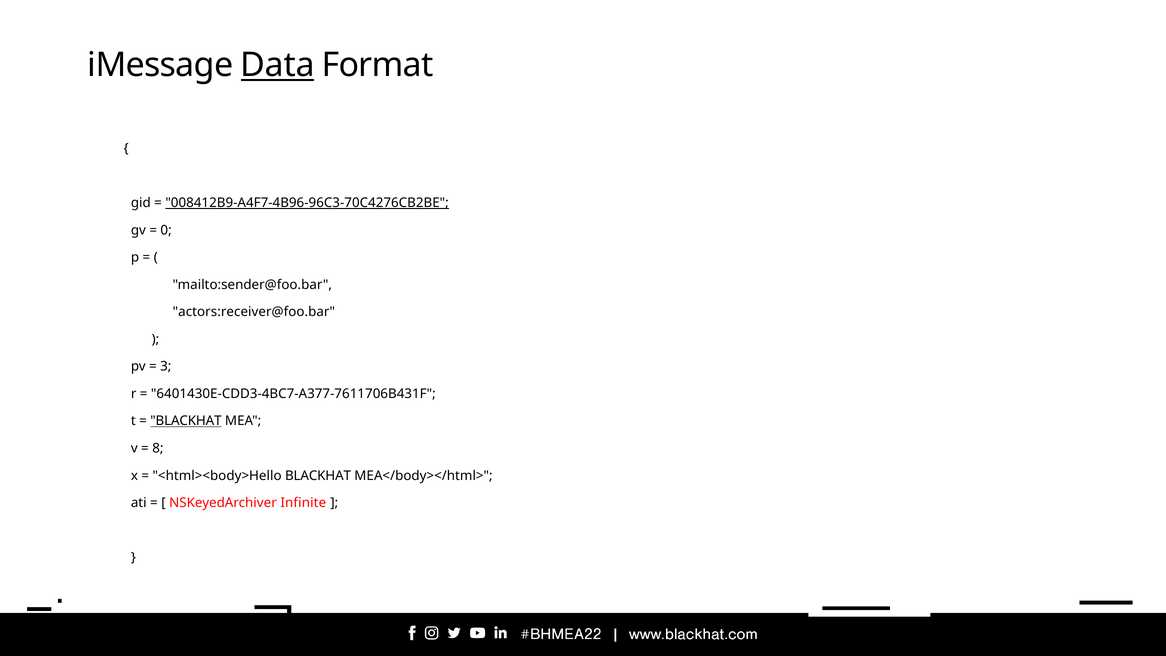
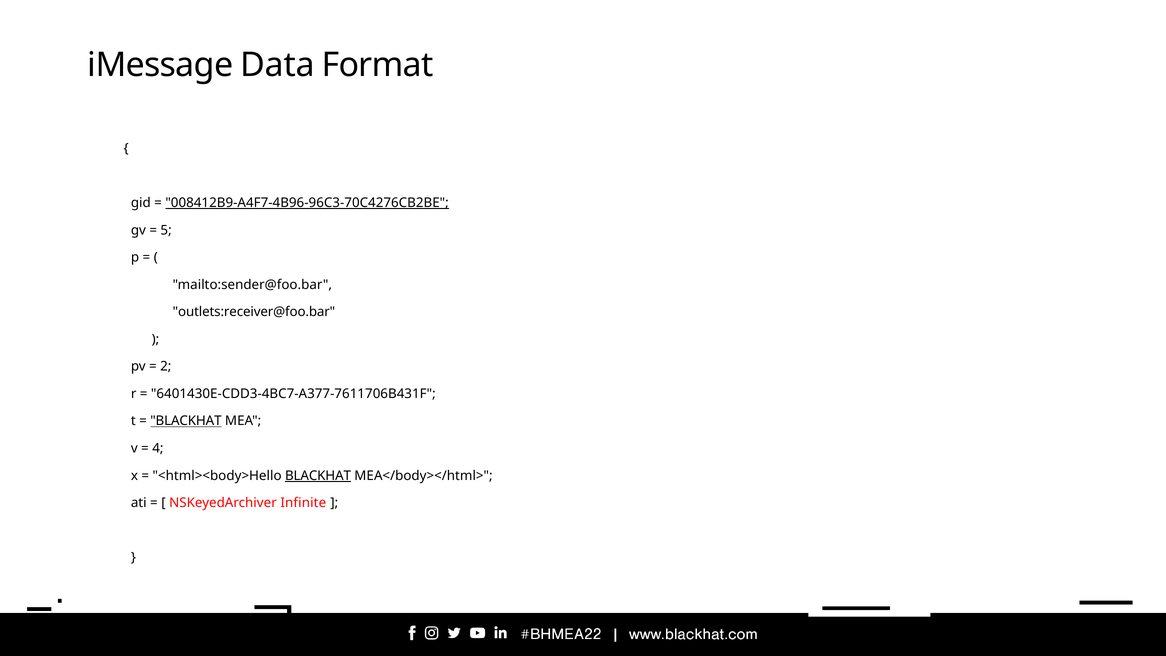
Data underline: present -> none (278, 65)
0: 0 -> 5 (166, 230)
actors:receiver@foo.bar: actors:receiver@foo.bar -> outlets:receiver@foo.bar (254, 312)
3: 3 -> 2 (166, 366)
8: 8 -> 4 (158, 448)
BLACKHAT underline: none -> present (318, 476)
